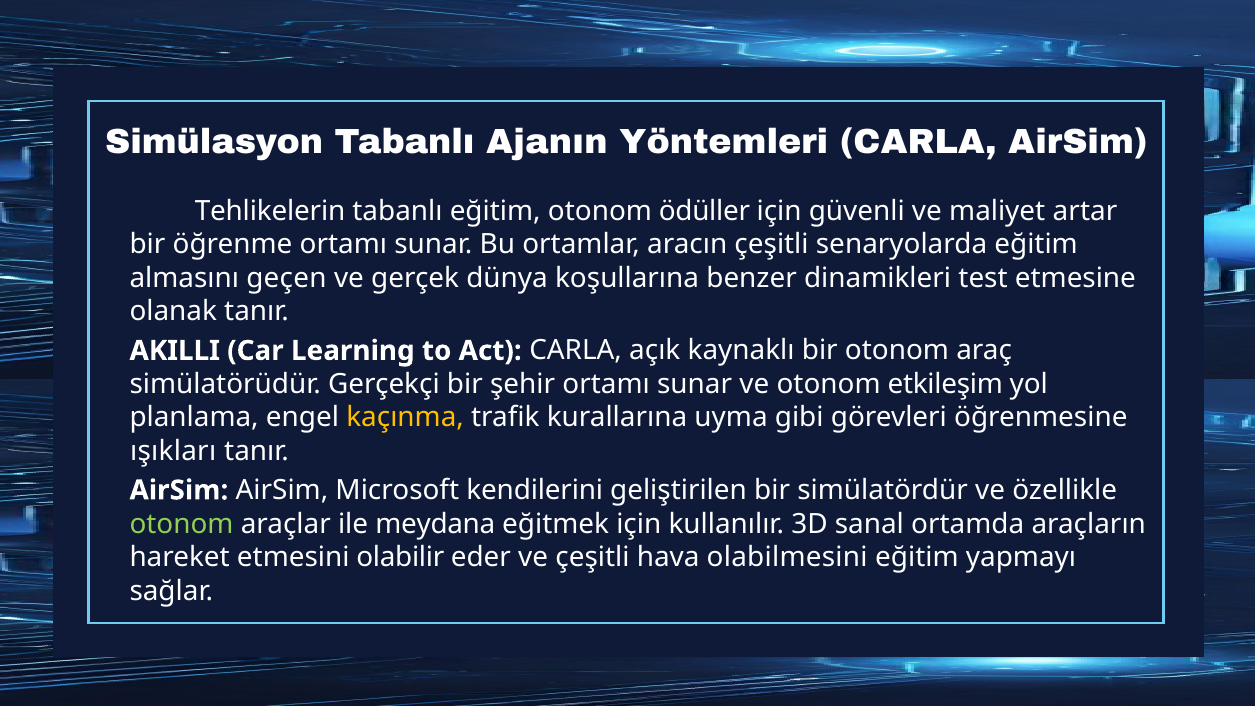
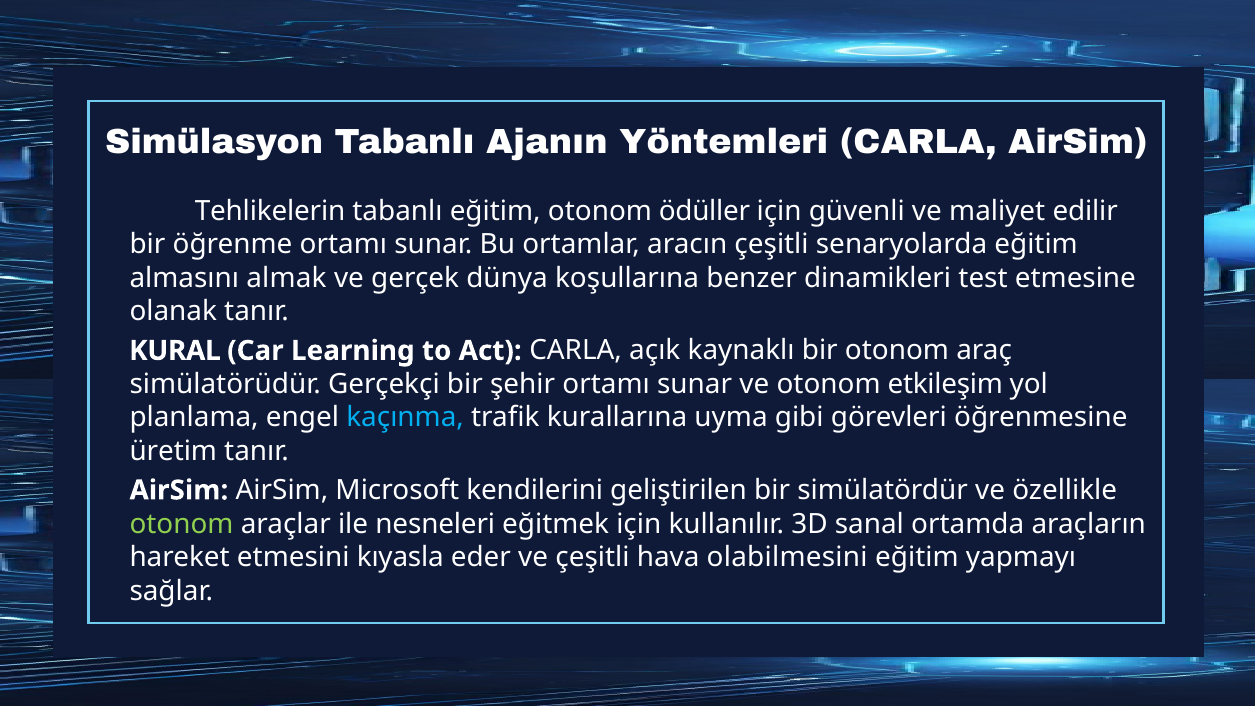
artar: artar -> edilir (1085, 211)
geçen: geçen -> almak (286, 278)
AKILLI: AKILLI -> KURAL (175, 351)
kaçınma colour: yellow -> light blue (405, 418)
ışıkları: ışıkları -> üretim (173, 451)
meydana: meydana -> nesneleri (435, 524)
olabilir: olabilir -> kıyasla (400, 557)
